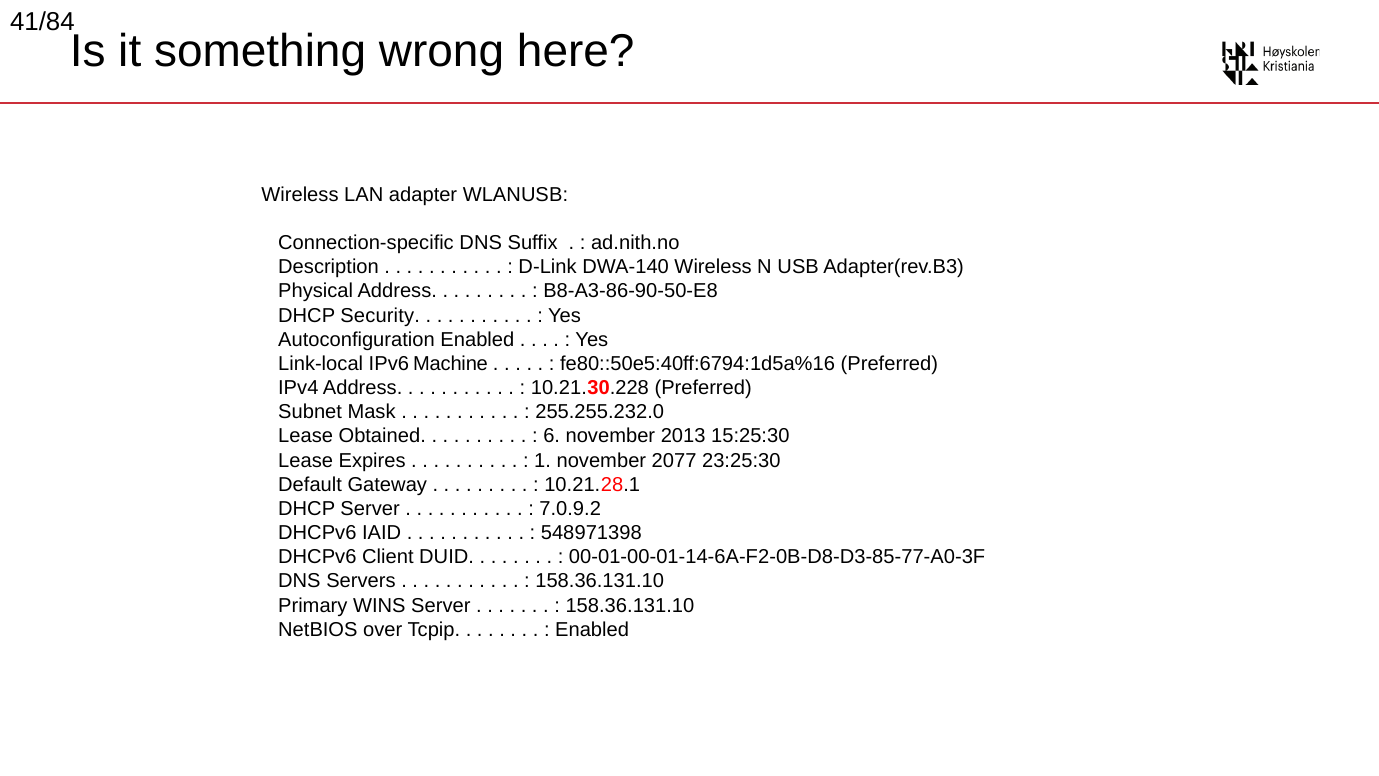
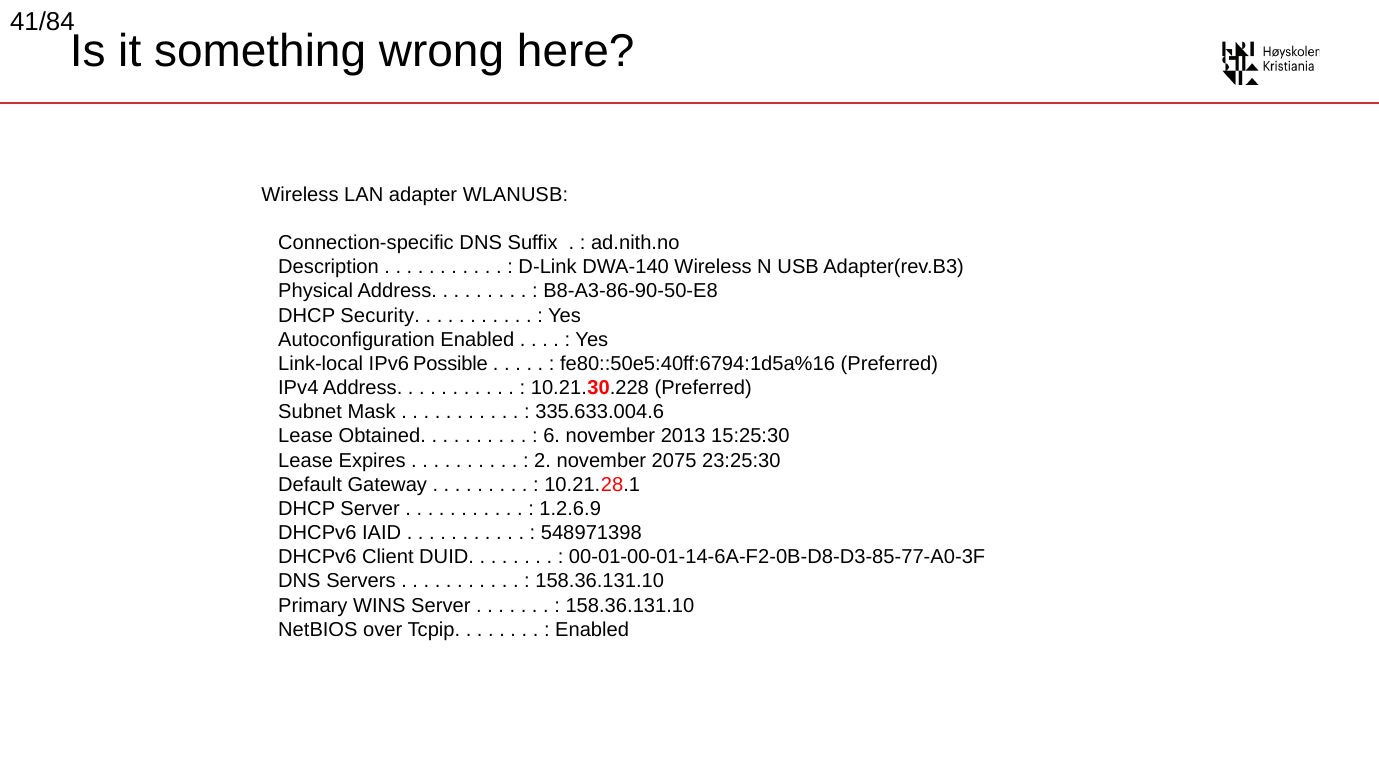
Machine: Machine -> Possible (451, 364)
255.255.232.0: 255.255.232.0 -> 335.633.004.6 (600, 412)
1: 1 -> 2 (543, 460)
2077: 2077 -> 2075 (674, 460)
7.0.9.2: 7.0.9.2 -> 1.2.6.9 (570, 509)
